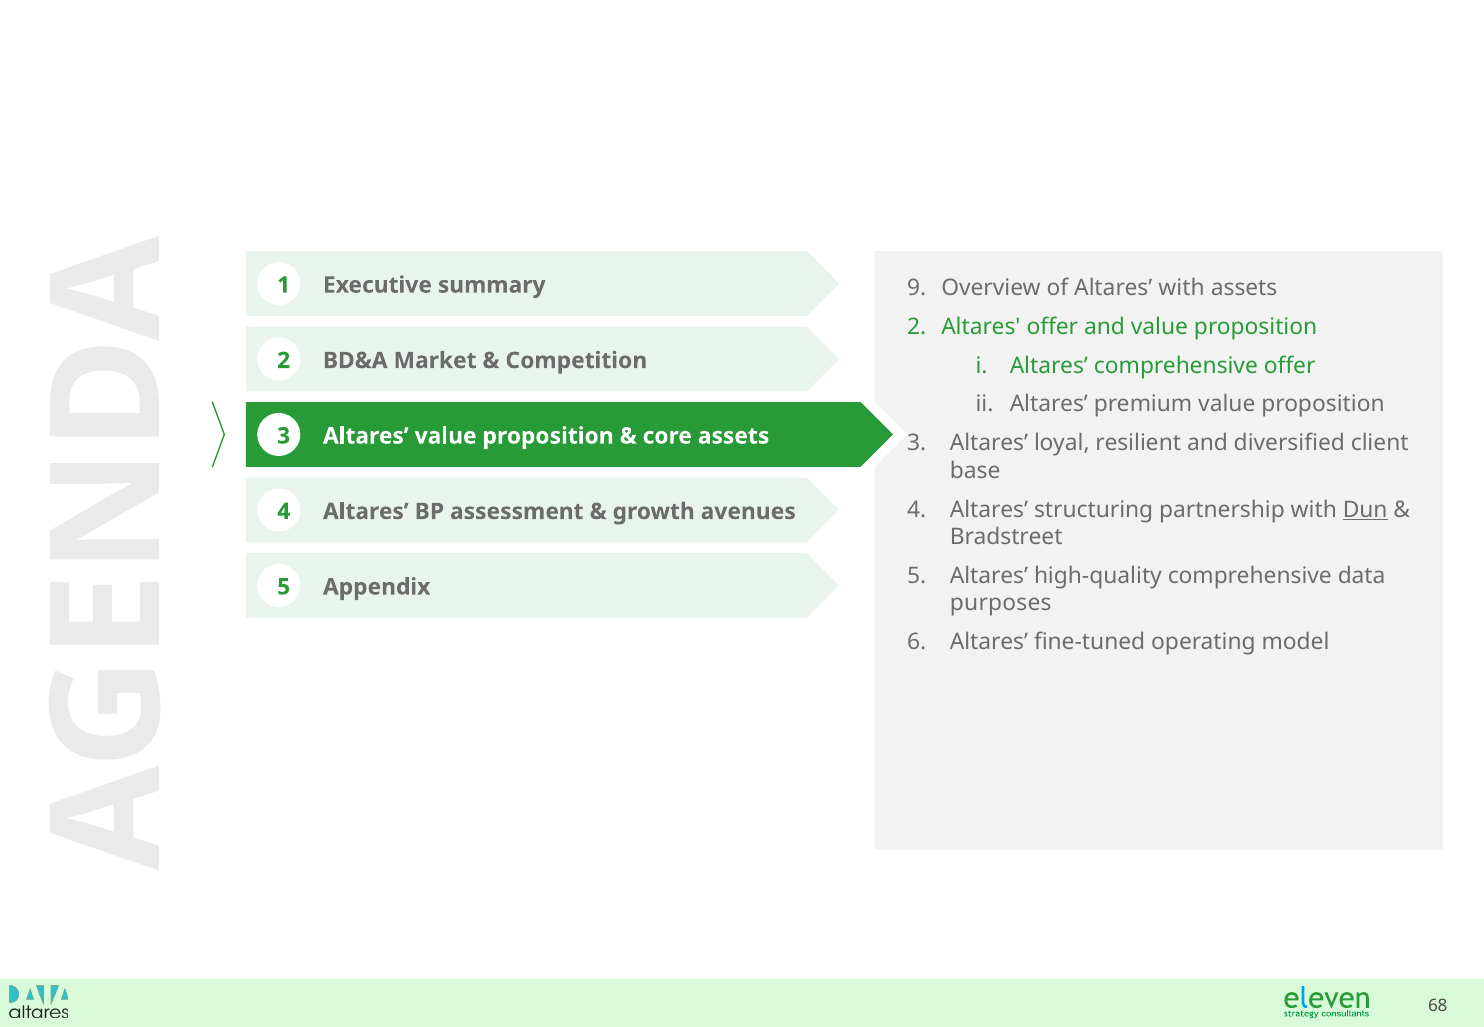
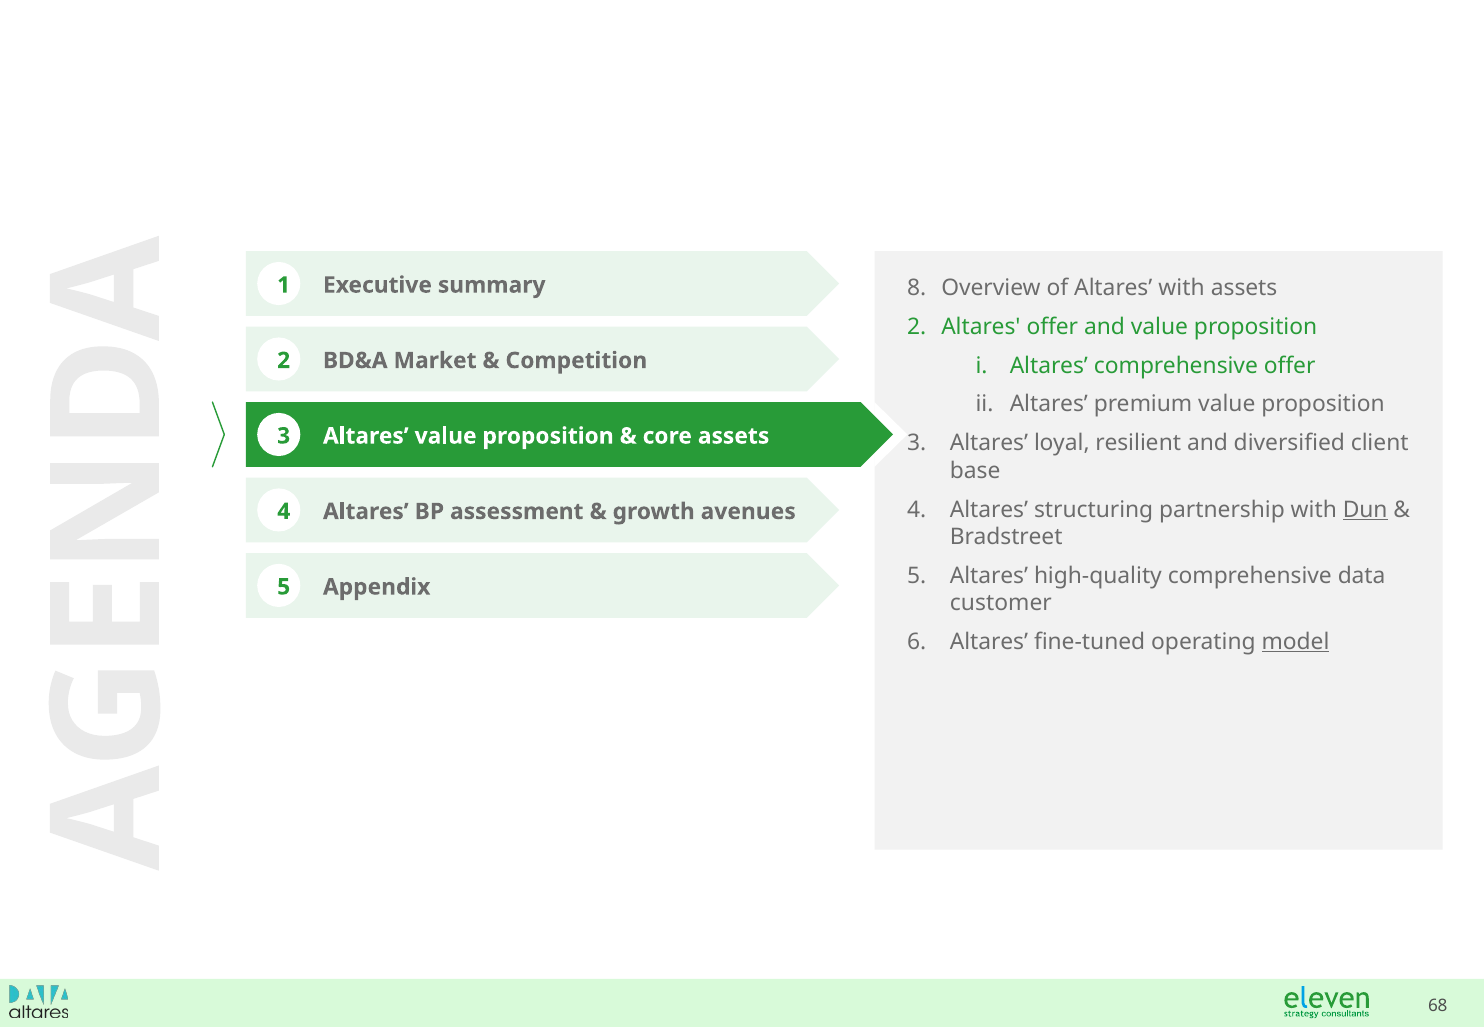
9: 9 -> 8 (917, 288)
purposes: purposes -> customer (1001, 603)
model underline: none -> present (1295, 642)
